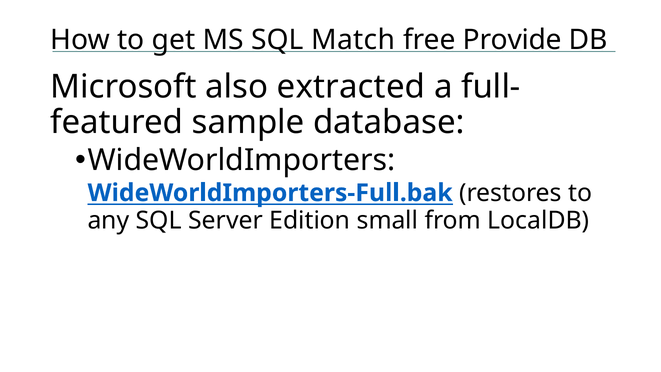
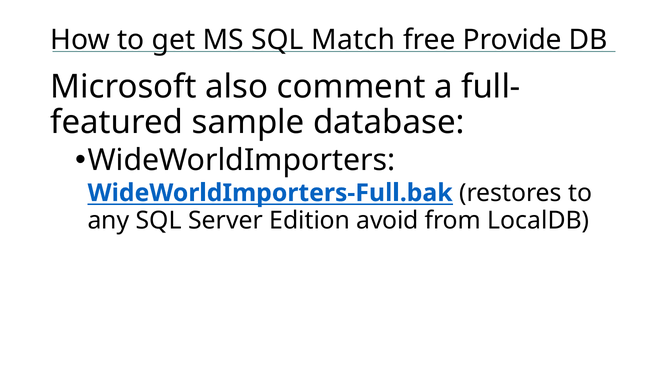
extracted: extracted -> comment (351, 87)
small: small -> avoid (388, 220)
